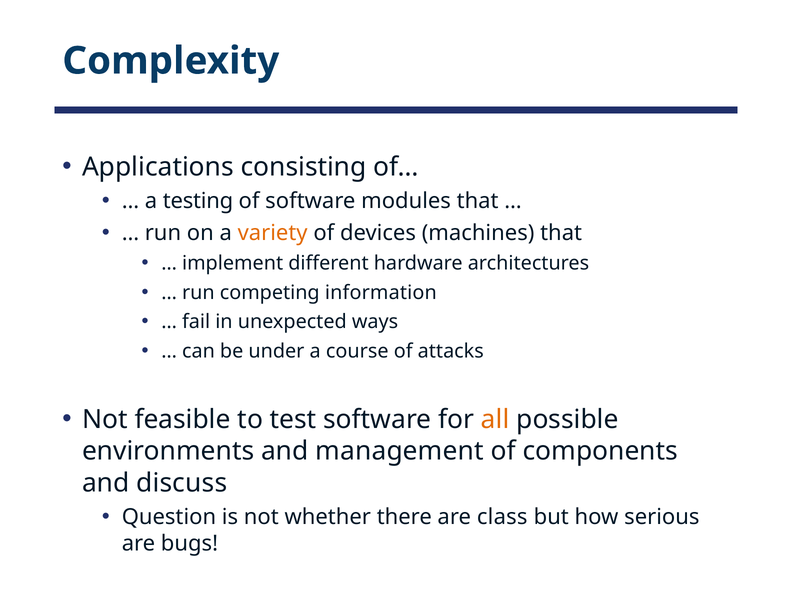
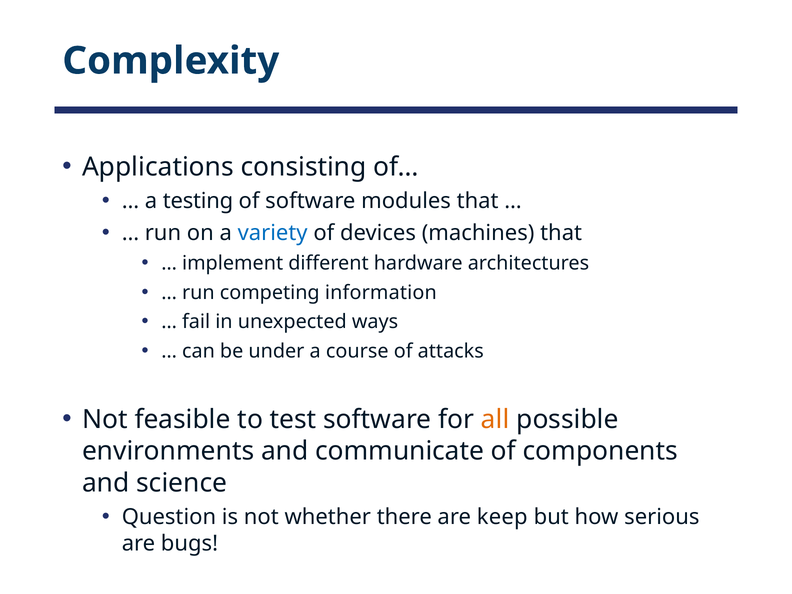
variety colour: orange -> blue (273, 233)
management: management -> communicate (400, 451)
discuss: discuss -> science (182, 483)
class: class -> keep (502, 517)
